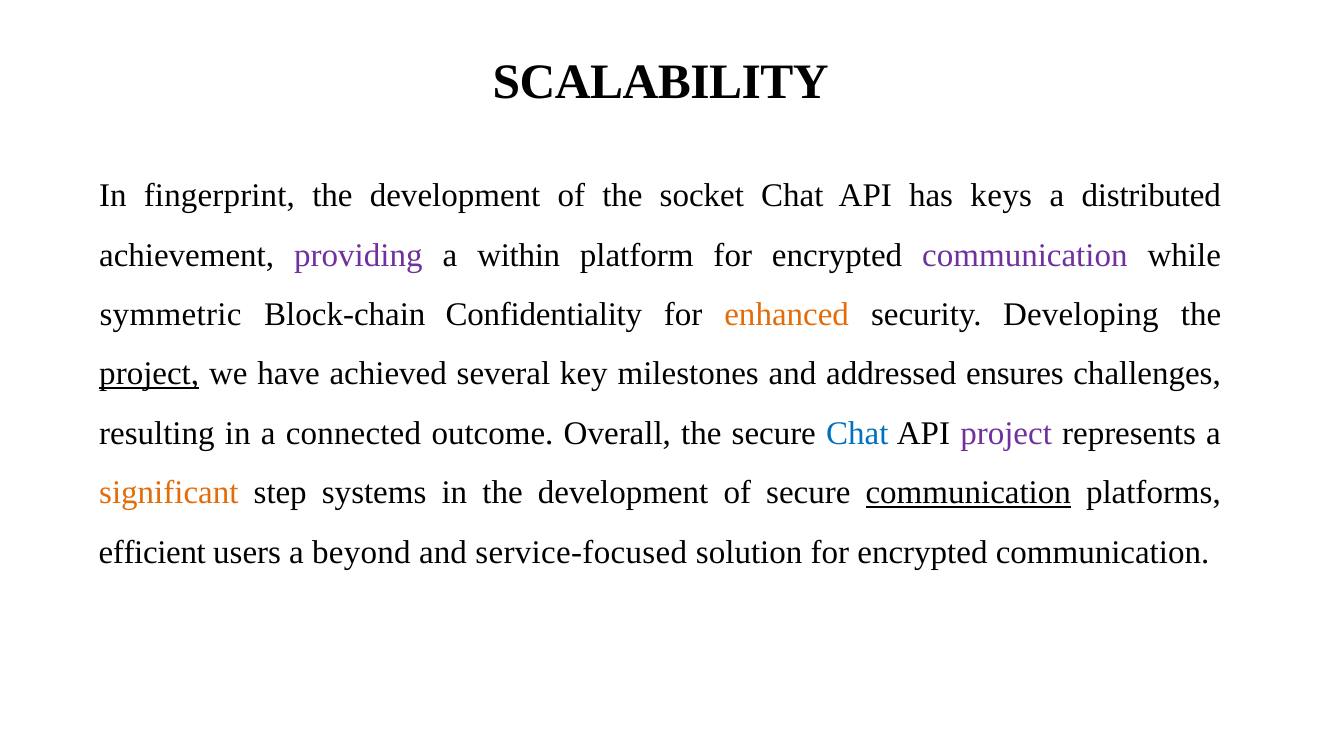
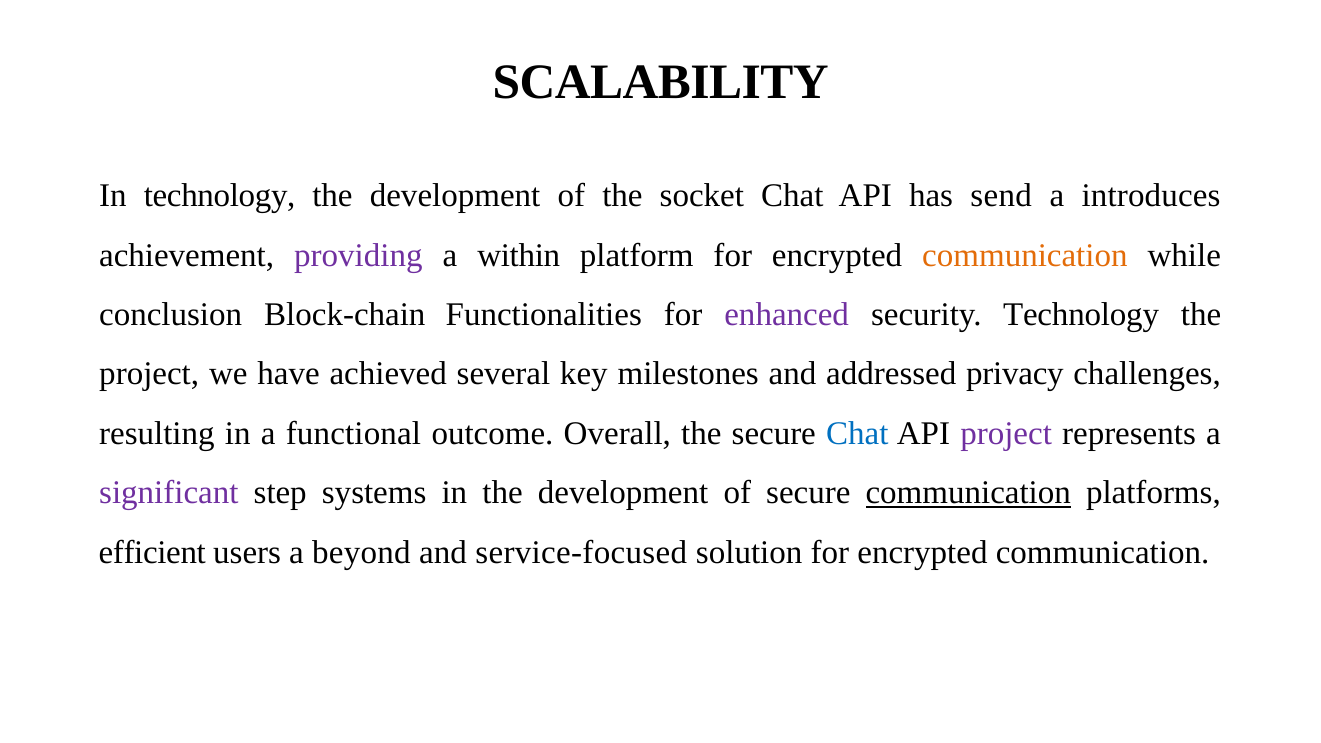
In fingerprint: fingerprint -> technology (220, 196)
keys: keys -> send (1001, 196)
distributed: distributed -> introduces (1151, 196)
communication colour: purple -> orange (1025, 255)
symmetric: symmetric -> conclusion (171, 315)
Confidentiality: Confidentiality -> Functionalities (544, 315)
enhanced colour: orange -> purple (787, 315)
security Developing: Developing -> Technology (1081, 315)
project underline: present -> none (149, 374)
ensures: ensures -> privacy (1015, 374)
connected: connected -> functional (353, 433)
significant colour: orange -> purple (169, 493)
